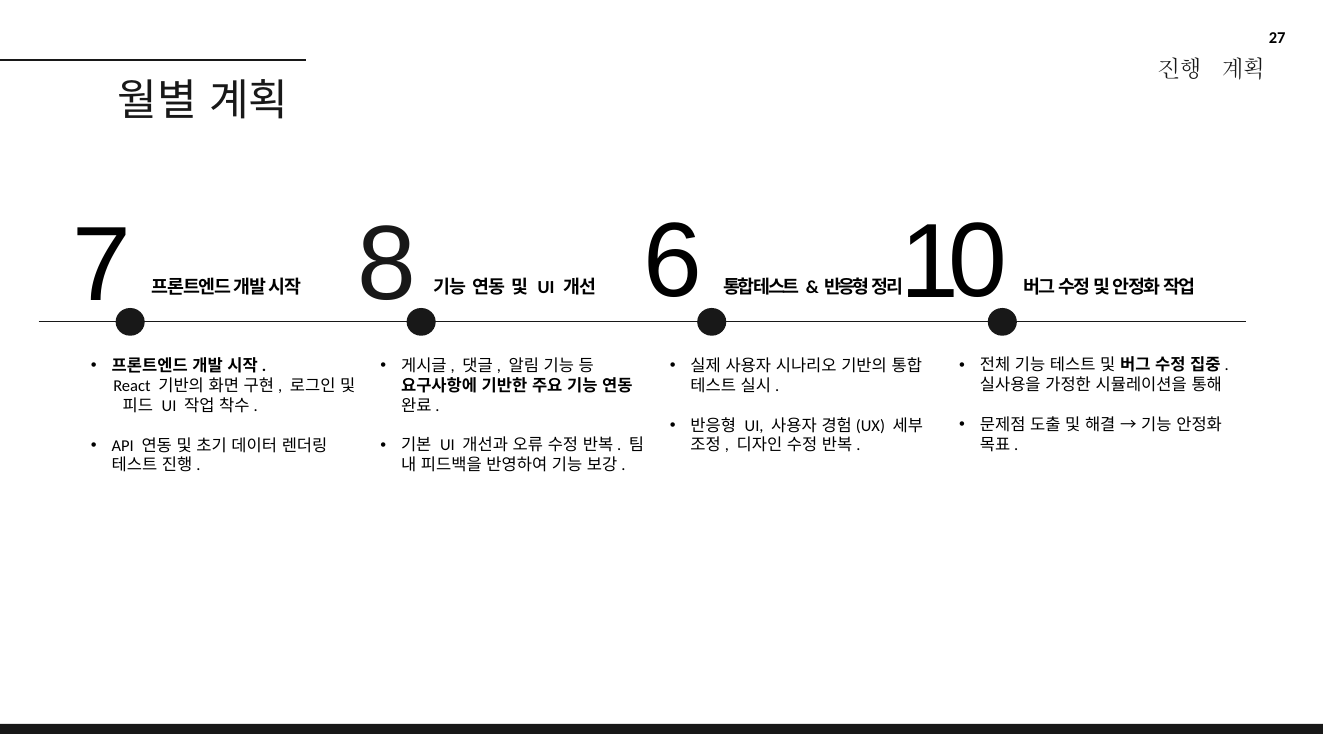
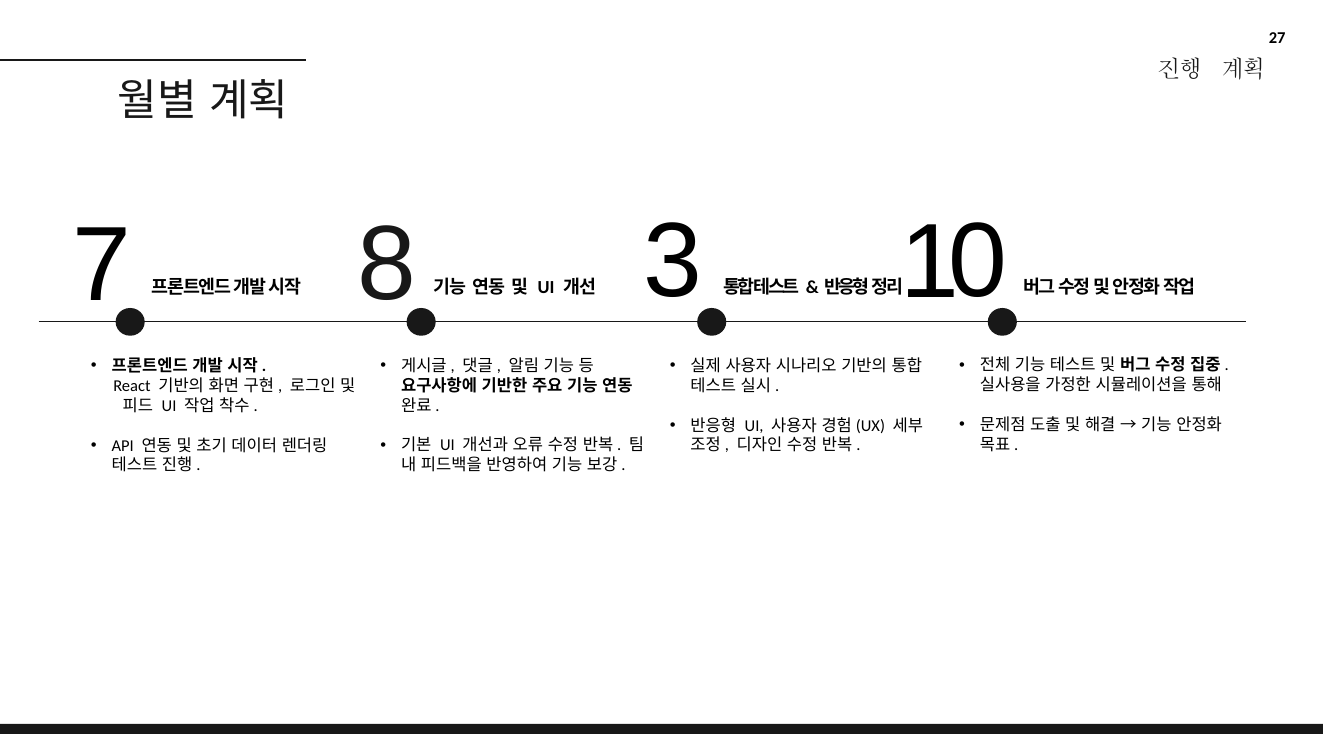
6: 6 -> 3 (673, 262)
